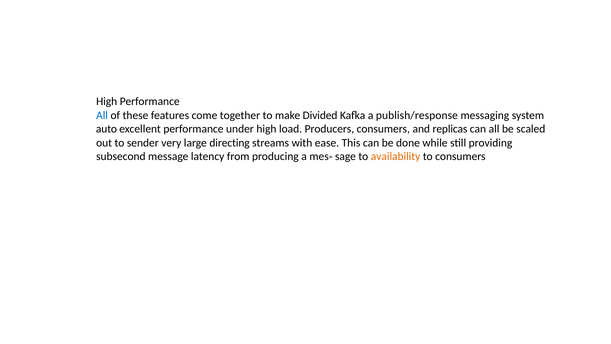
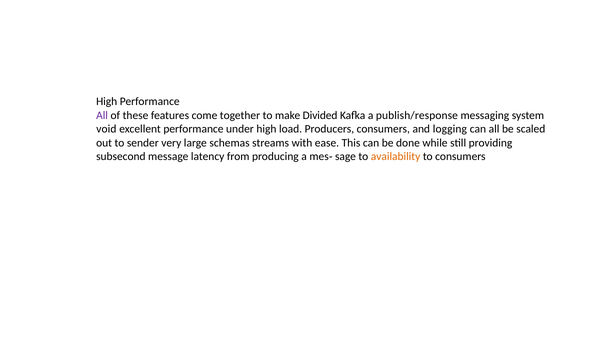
All colour: blue -> purple (102, 115)
auto: auto -> void (106, 129)
replicas: replicas -> logging (450, 129)
directing: directing -> schemas (230, 143)
